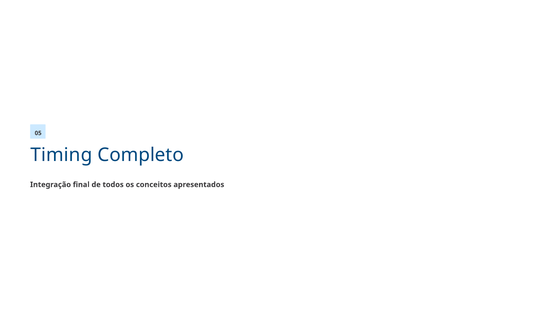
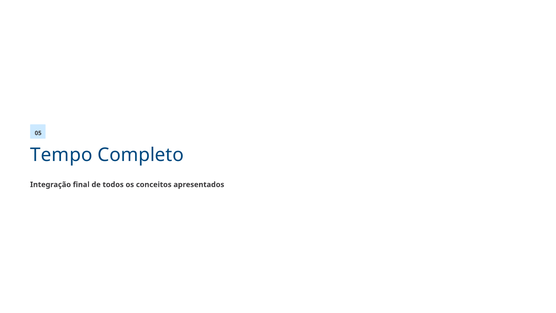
Timing: Timing -> Tempo (61, 155)
